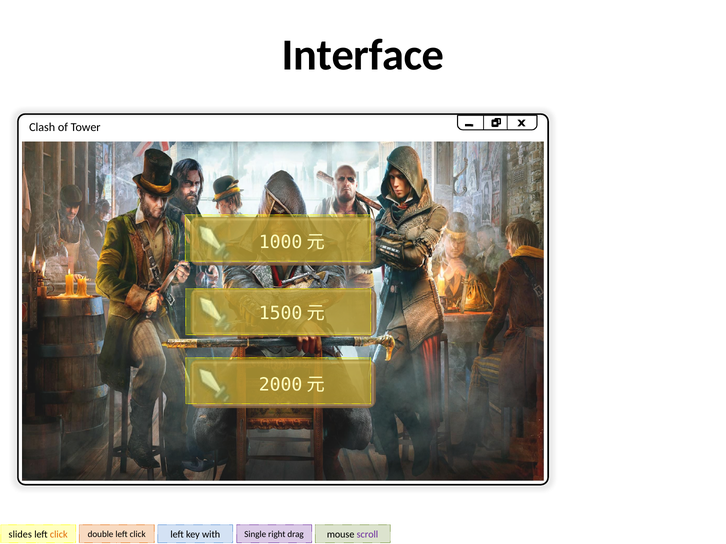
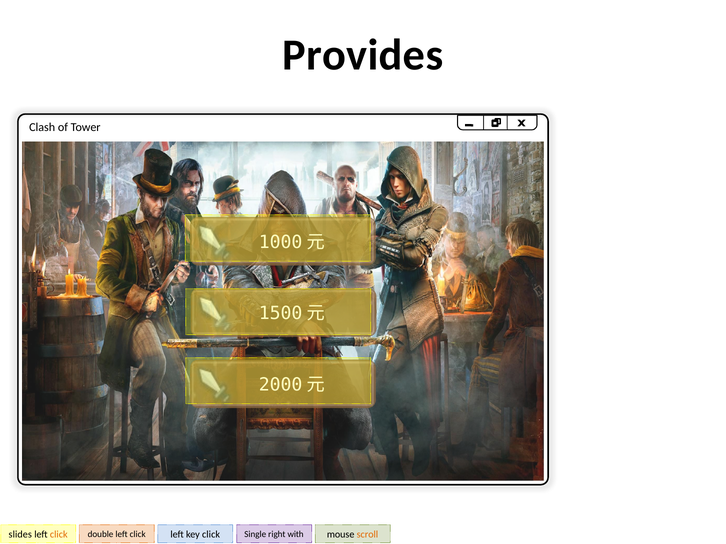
Interface: Interface -> Provides (363, 55)
key with: with -> click (211, 535)
drag: drag -> with (296, 535)
scroll colour: purple -> orange (367, 535)
